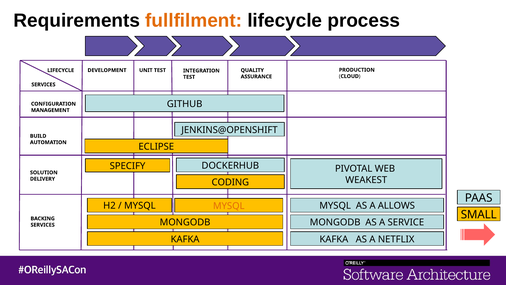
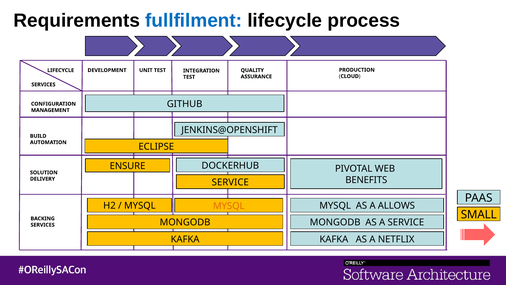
fullfilment colour: orange -> blue (194, 20)
SPECIFY: SPECIFY -> ENSURE (128, 166)
WEAKEST: WEAKEST -> BENEFITS (366, 180)
CODING: CODING -> SERVICE (230, 182)
